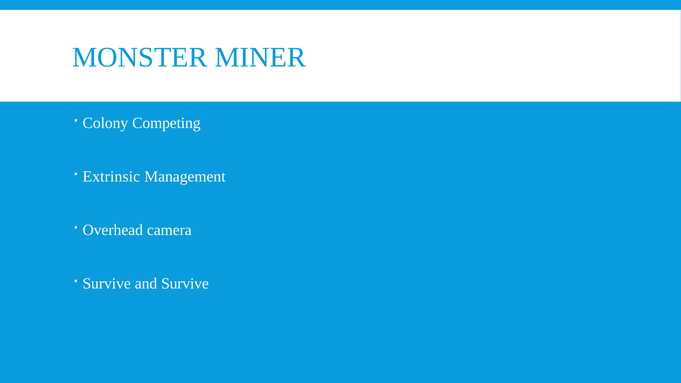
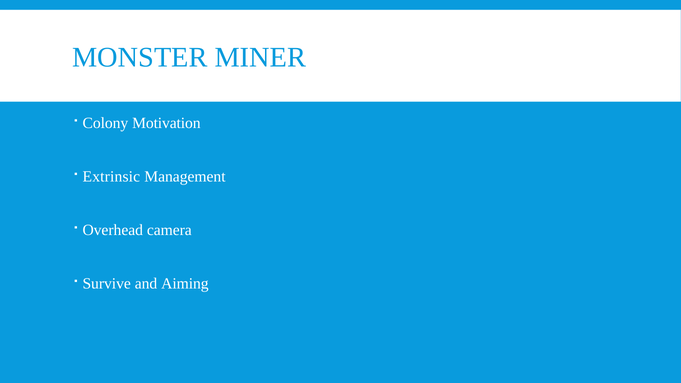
Competing: Competing -> Motivation (166, 123)
and Survive: Survive -> Aiming (185, 284)
